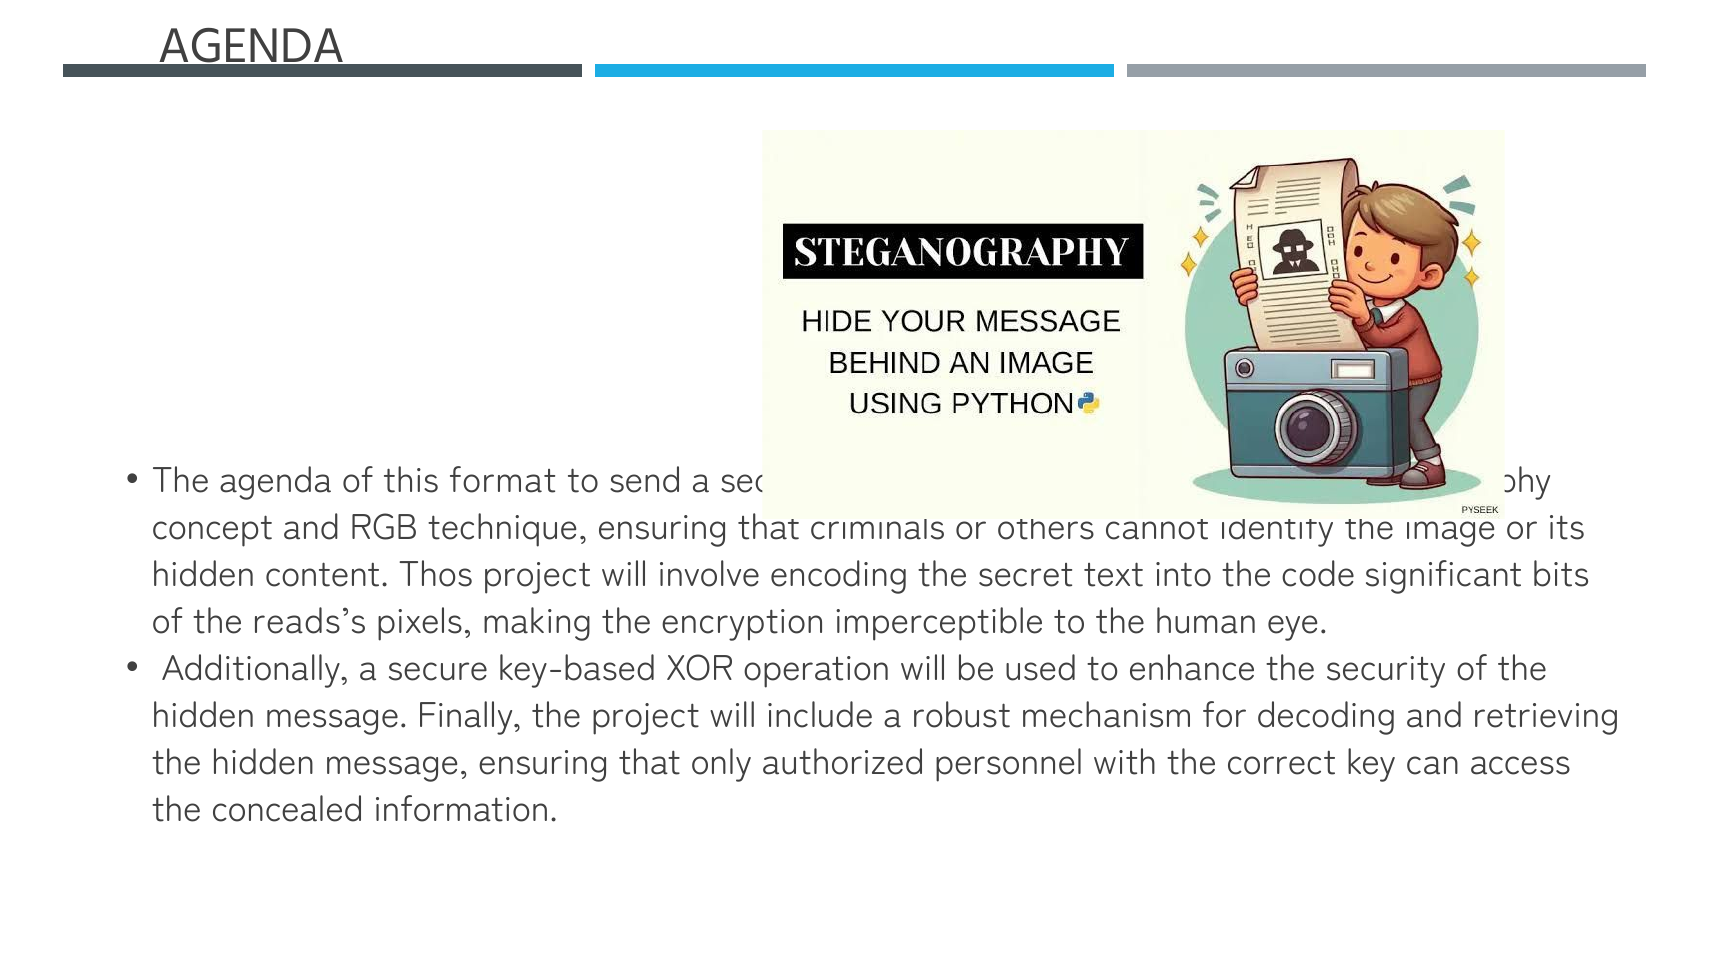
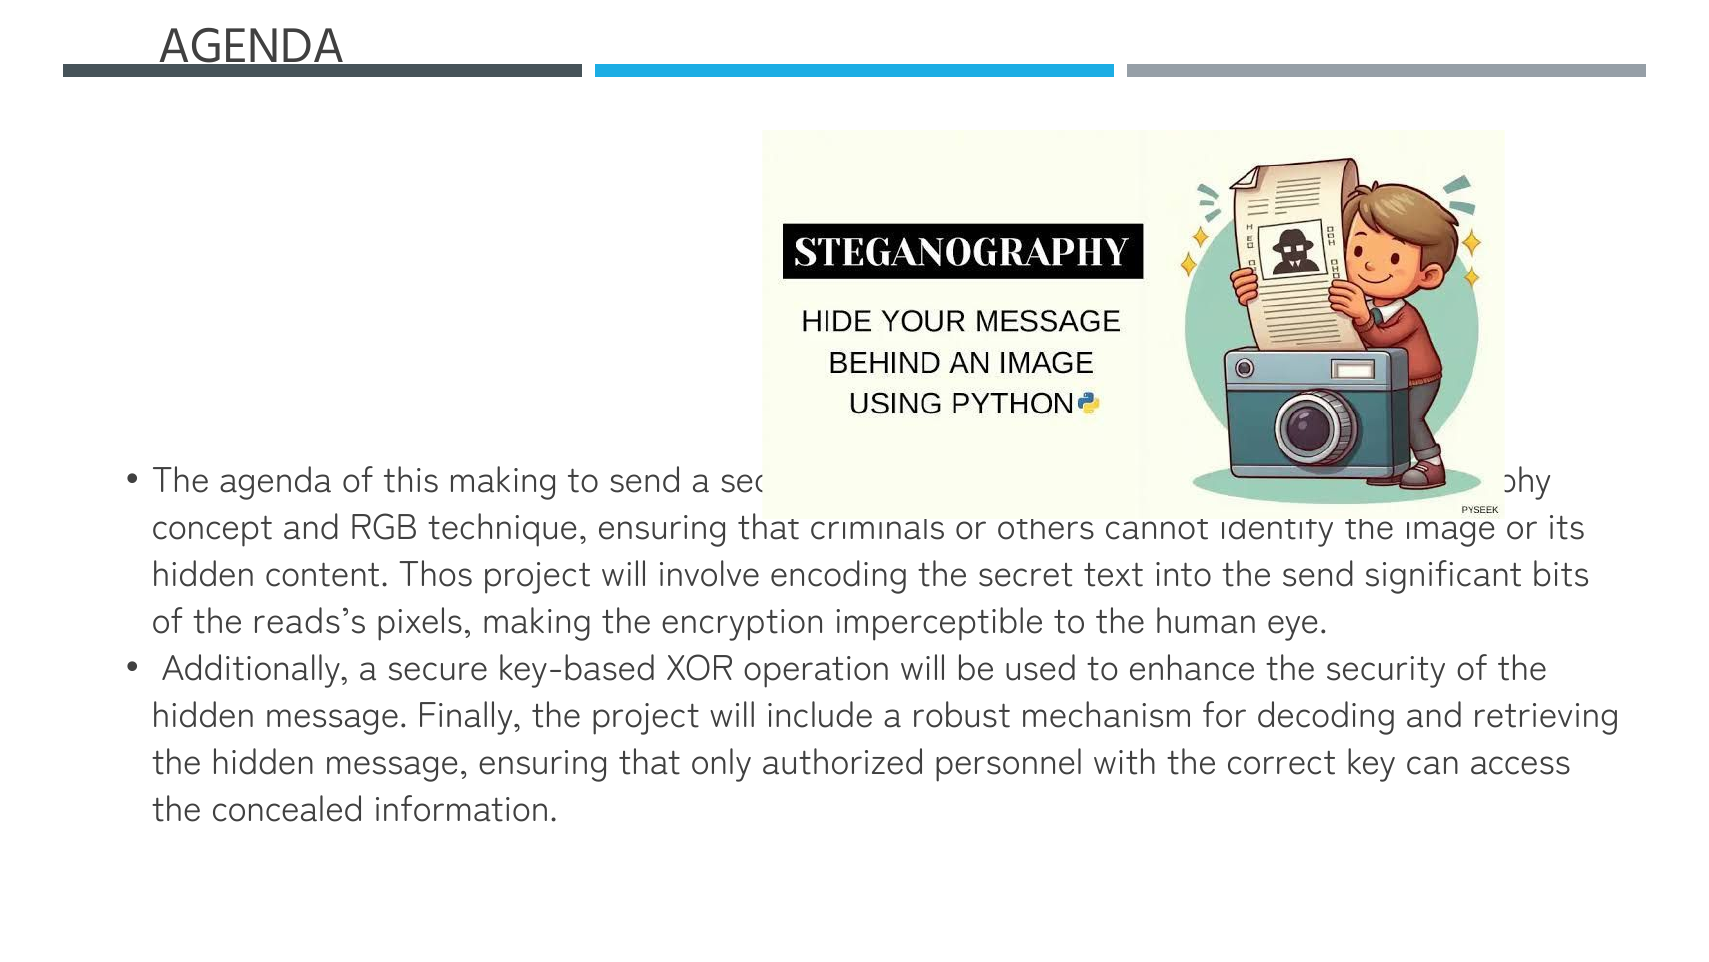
this format: format -> making (503, 481)
the code: code -> send (1318, 575)
